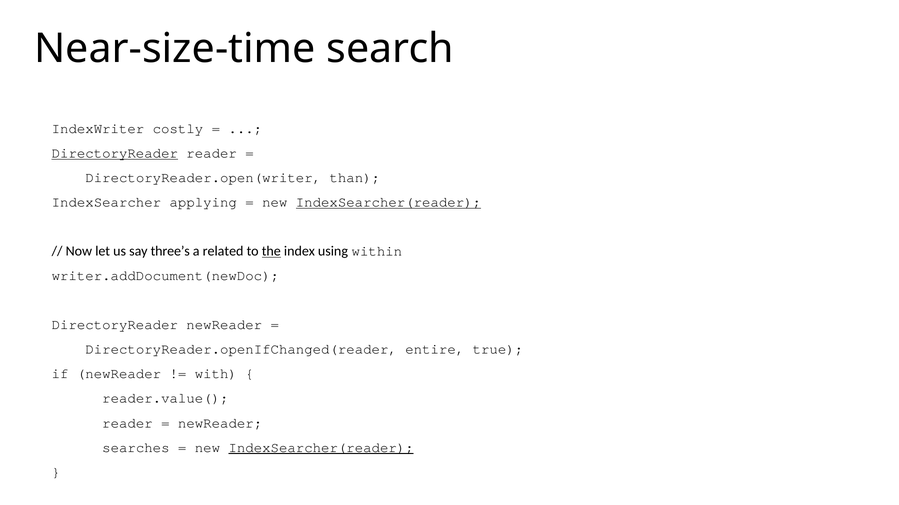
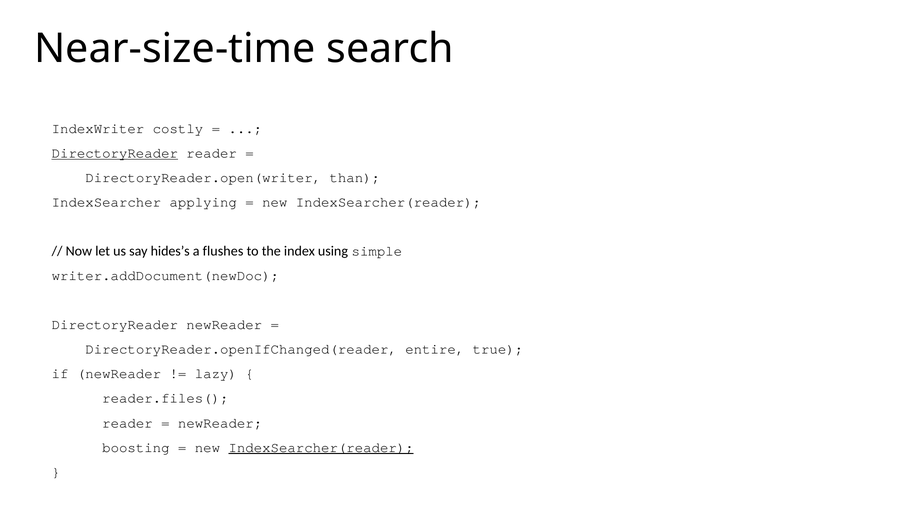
IndexSearcher(reader underline: present -> none (388, 203)
three’s: three’s -> hides’s (170, 252)
related: related -> flushes (223, 252)
the underline: present -> none (271, 252)
within: within -> simple (377, 252)
with: with -> lazy (216, 374)
reader.value(: reader.value( -> reader.files( (165, 399)
searches: searches -> boosting (136, 448)
